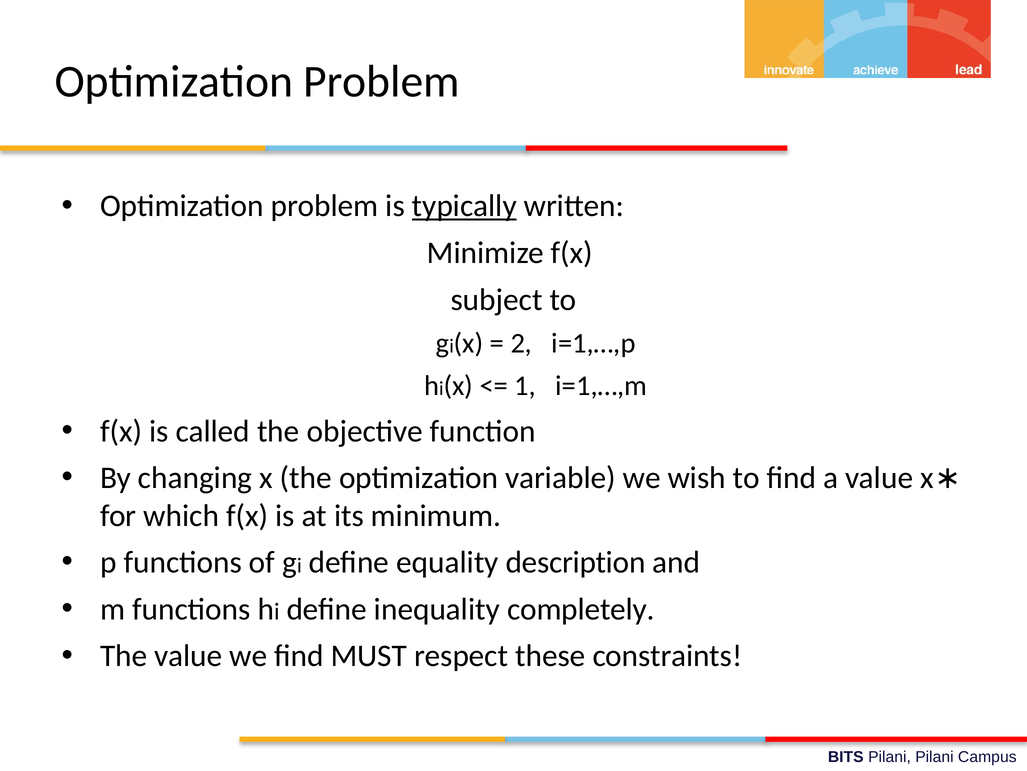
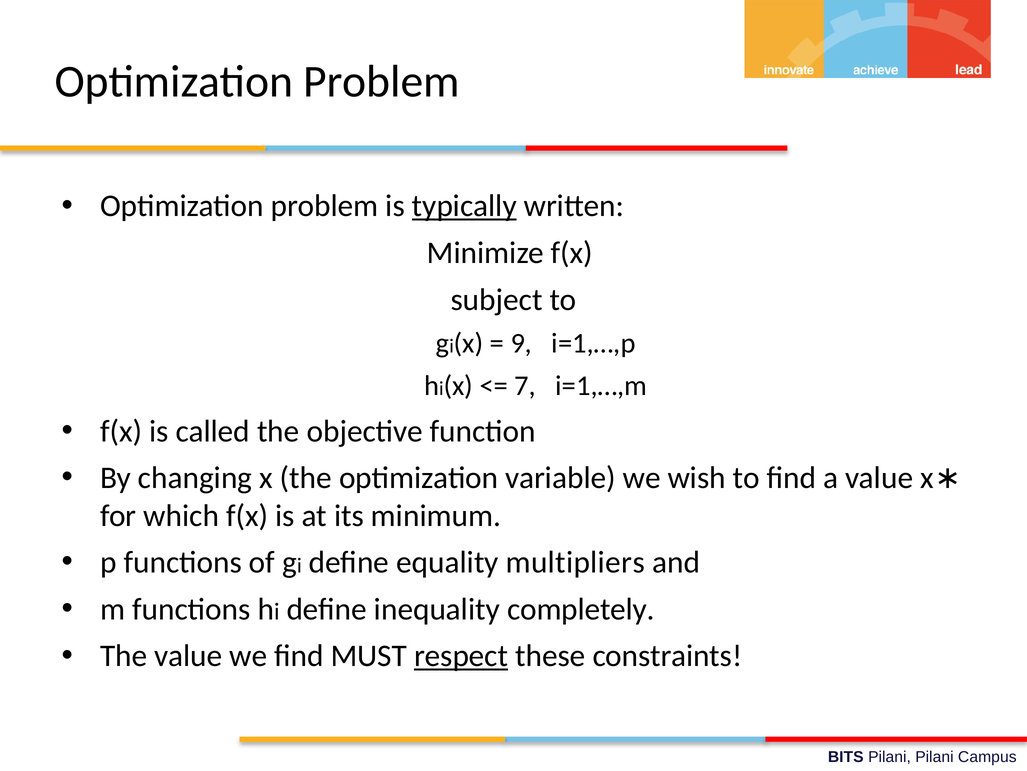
2: 2 -> 9 (521, 343)
1: 1 -> 7 (525, 385)
description: description -> multipliers (575, 562)
respect underline: none -> present (461, 655)
